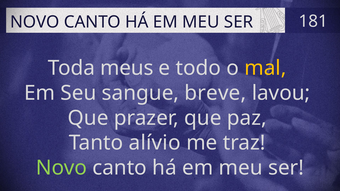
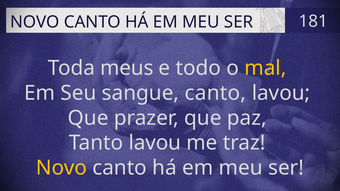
sangue breve: breve -> canto (215, 93)
Tanto alívio: alívio -> lavou (155, 143)
Novo colour: light green -> yellow (61, 168)
